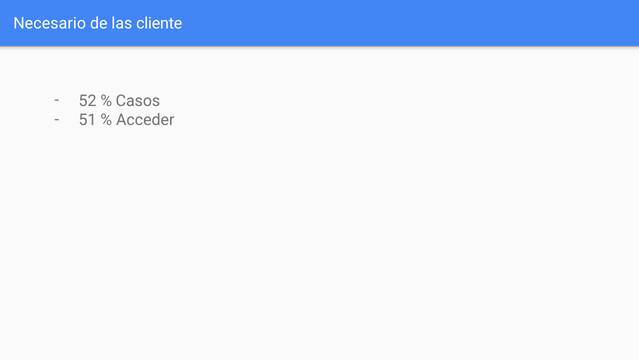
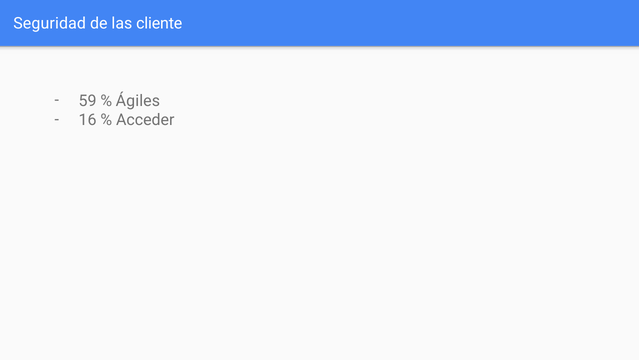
Necesario: Necesario -> Seguridad (50, 23)
52: 52 -> 59 (88, 101)
Casos: Casos -> Ágiles (138, 101)
51: 51 -> 16 (88, 120)
